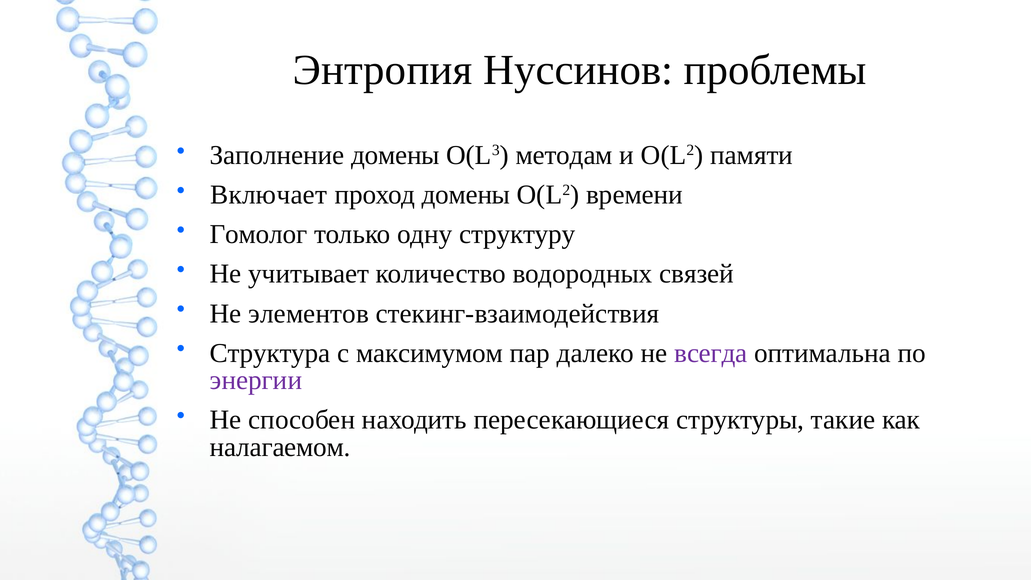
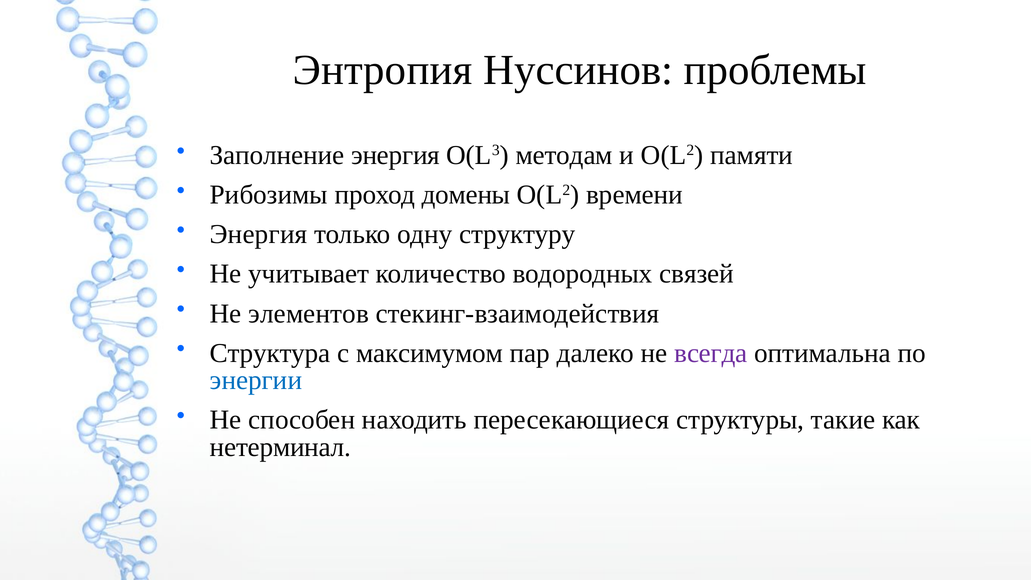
Заполнение домены: домены -> энергия (396, 155)
Включает: Включает -> Рибозимы (269, 195)
Гомолог: Гомолог -> Энергия (259, 234)
энергии colour: purple -> blue (256, 380)
налагаемом: налагаемом -> нетерминал (280, 447)
